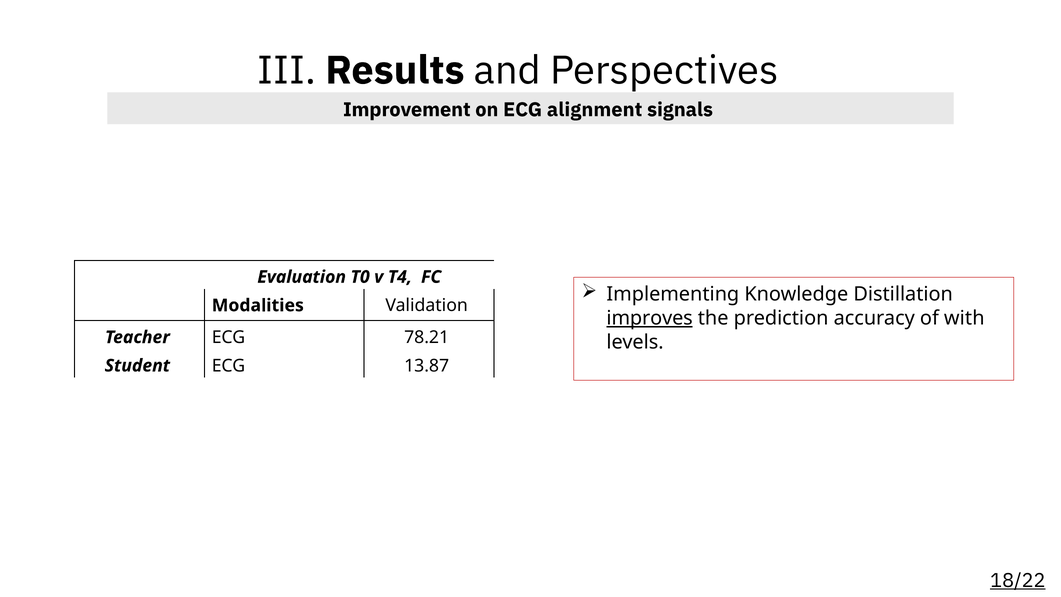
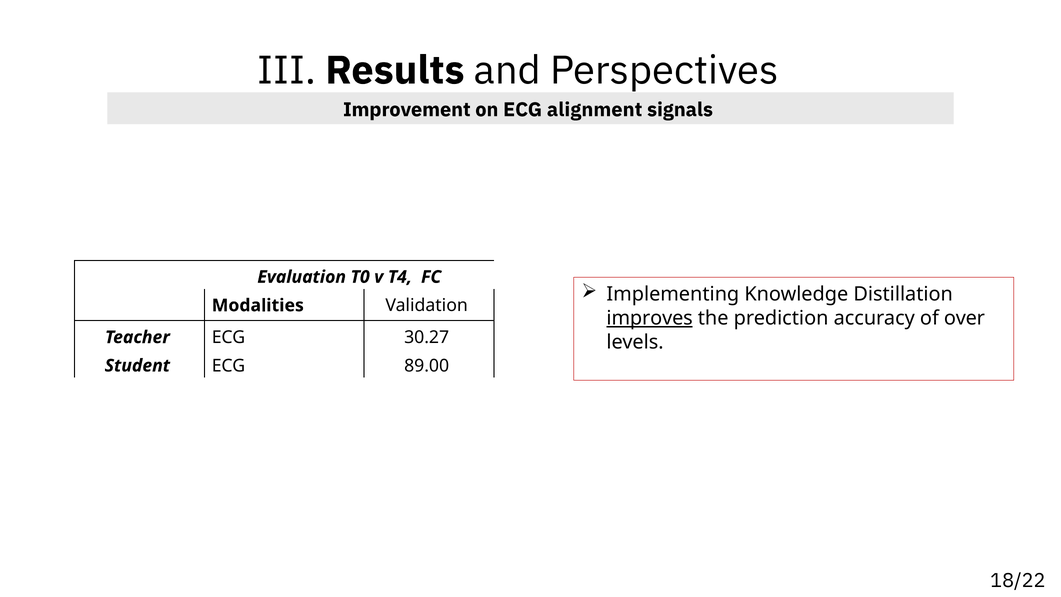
with: with -> over (964, 318)
78.21: 78.21 -> 30.27 (427, 337)
13.87: 13.87 -> 89.00 (427, 366)
18/22 underline: present -> none (1018, 580)
